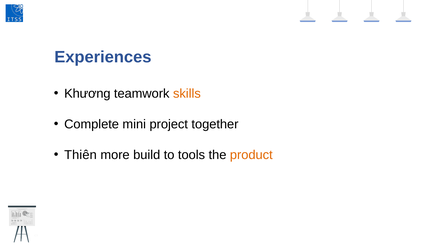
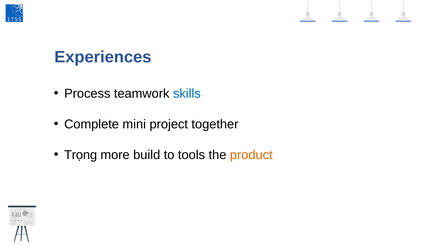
Khương: Khương -> Process (87, 94)
skills colour: orange -> blue (187, 94)
Thiên: Thiên -> Trọng (81, 155)
